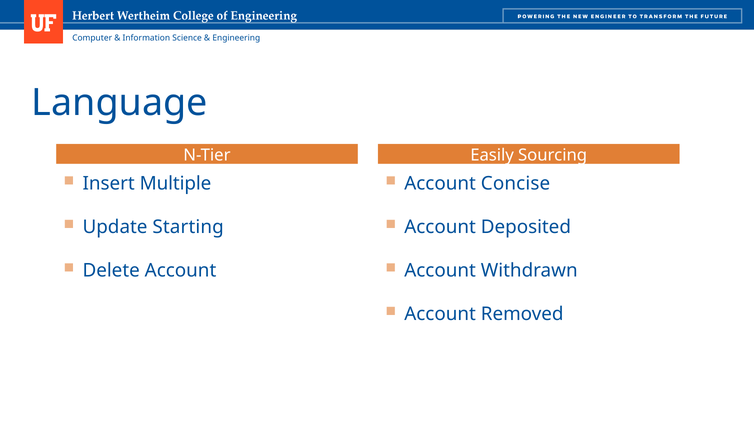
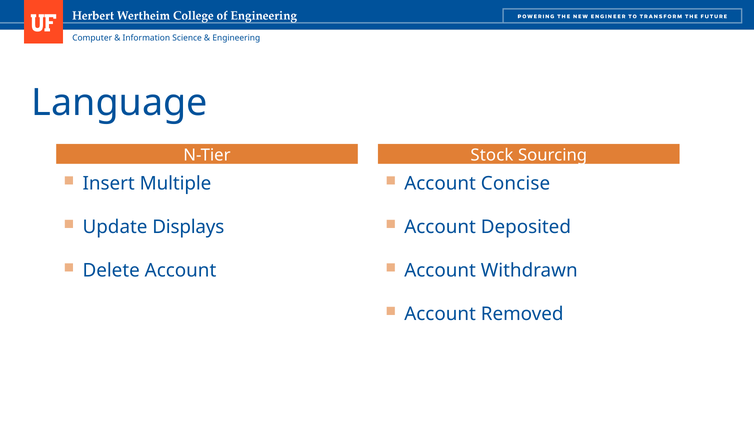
Easily: Easily -> Stock (492, 155)
Starting: Starting -> Displays (188, 227)
